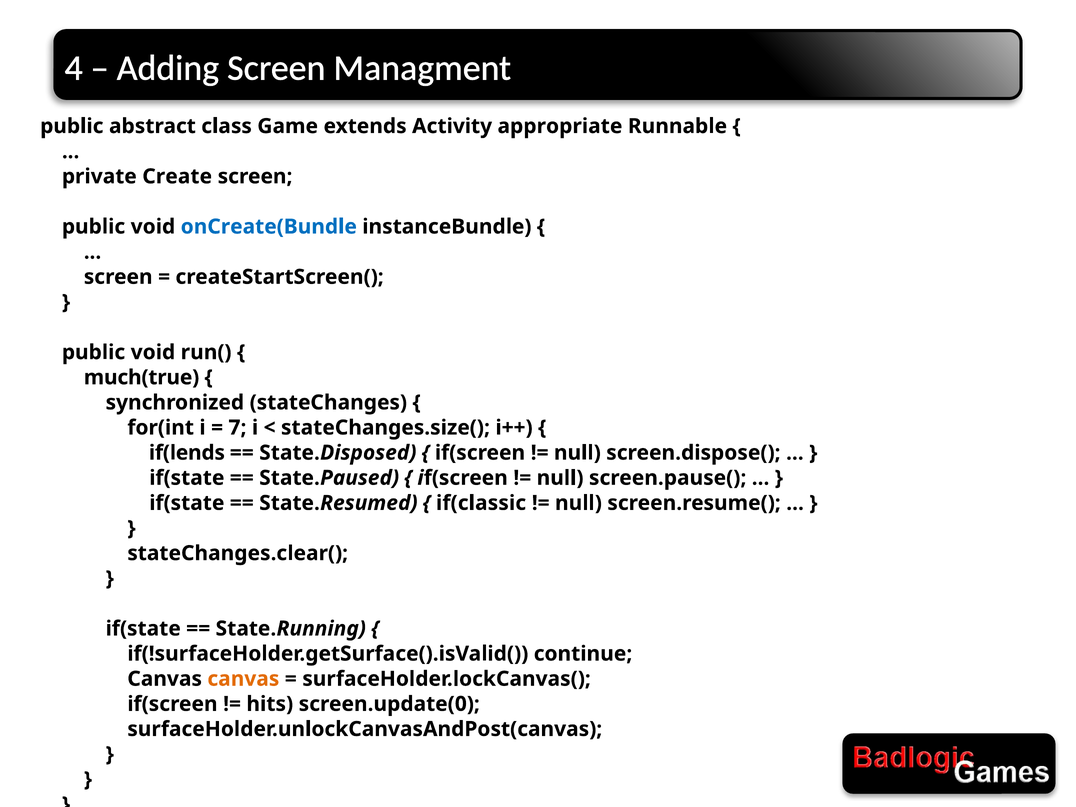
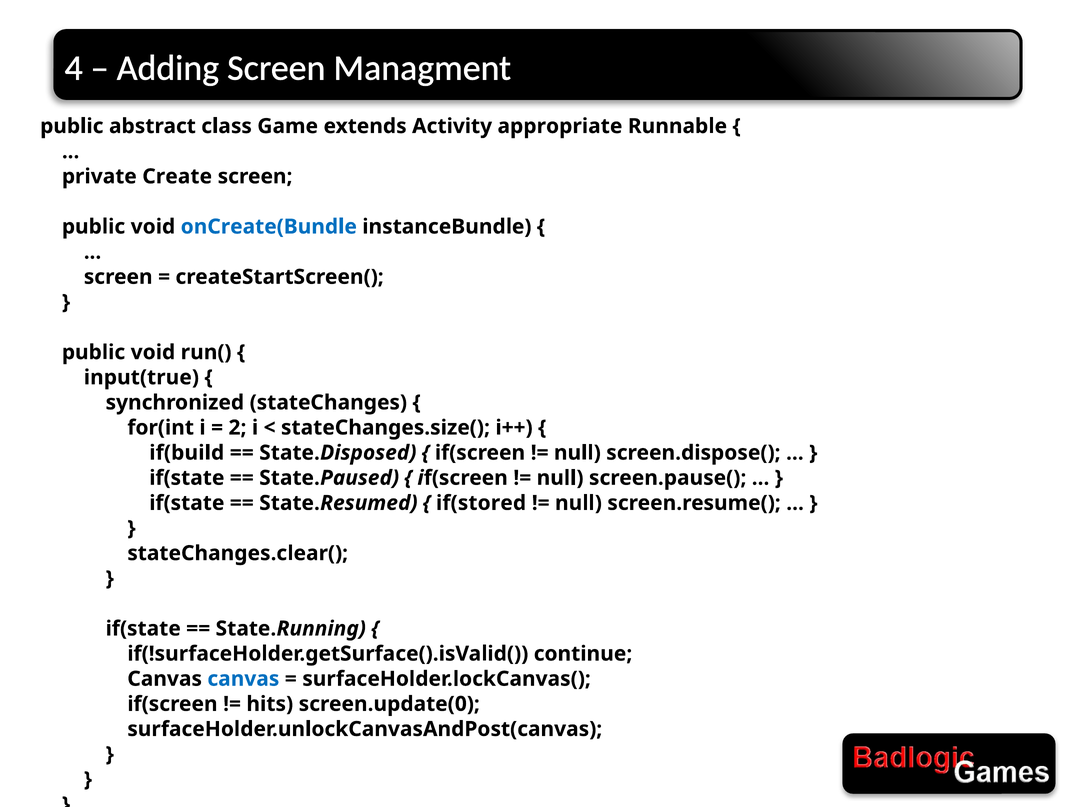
much(true: much(true -> input(true (141, 377)
7: 7 -> 2 (237, 428)
if(lends: if(lends -> if(build (187, 453)
if(classic: if(classic -> if(stored (481, 503)
canvas colour: orange -> blue (243, 679)
